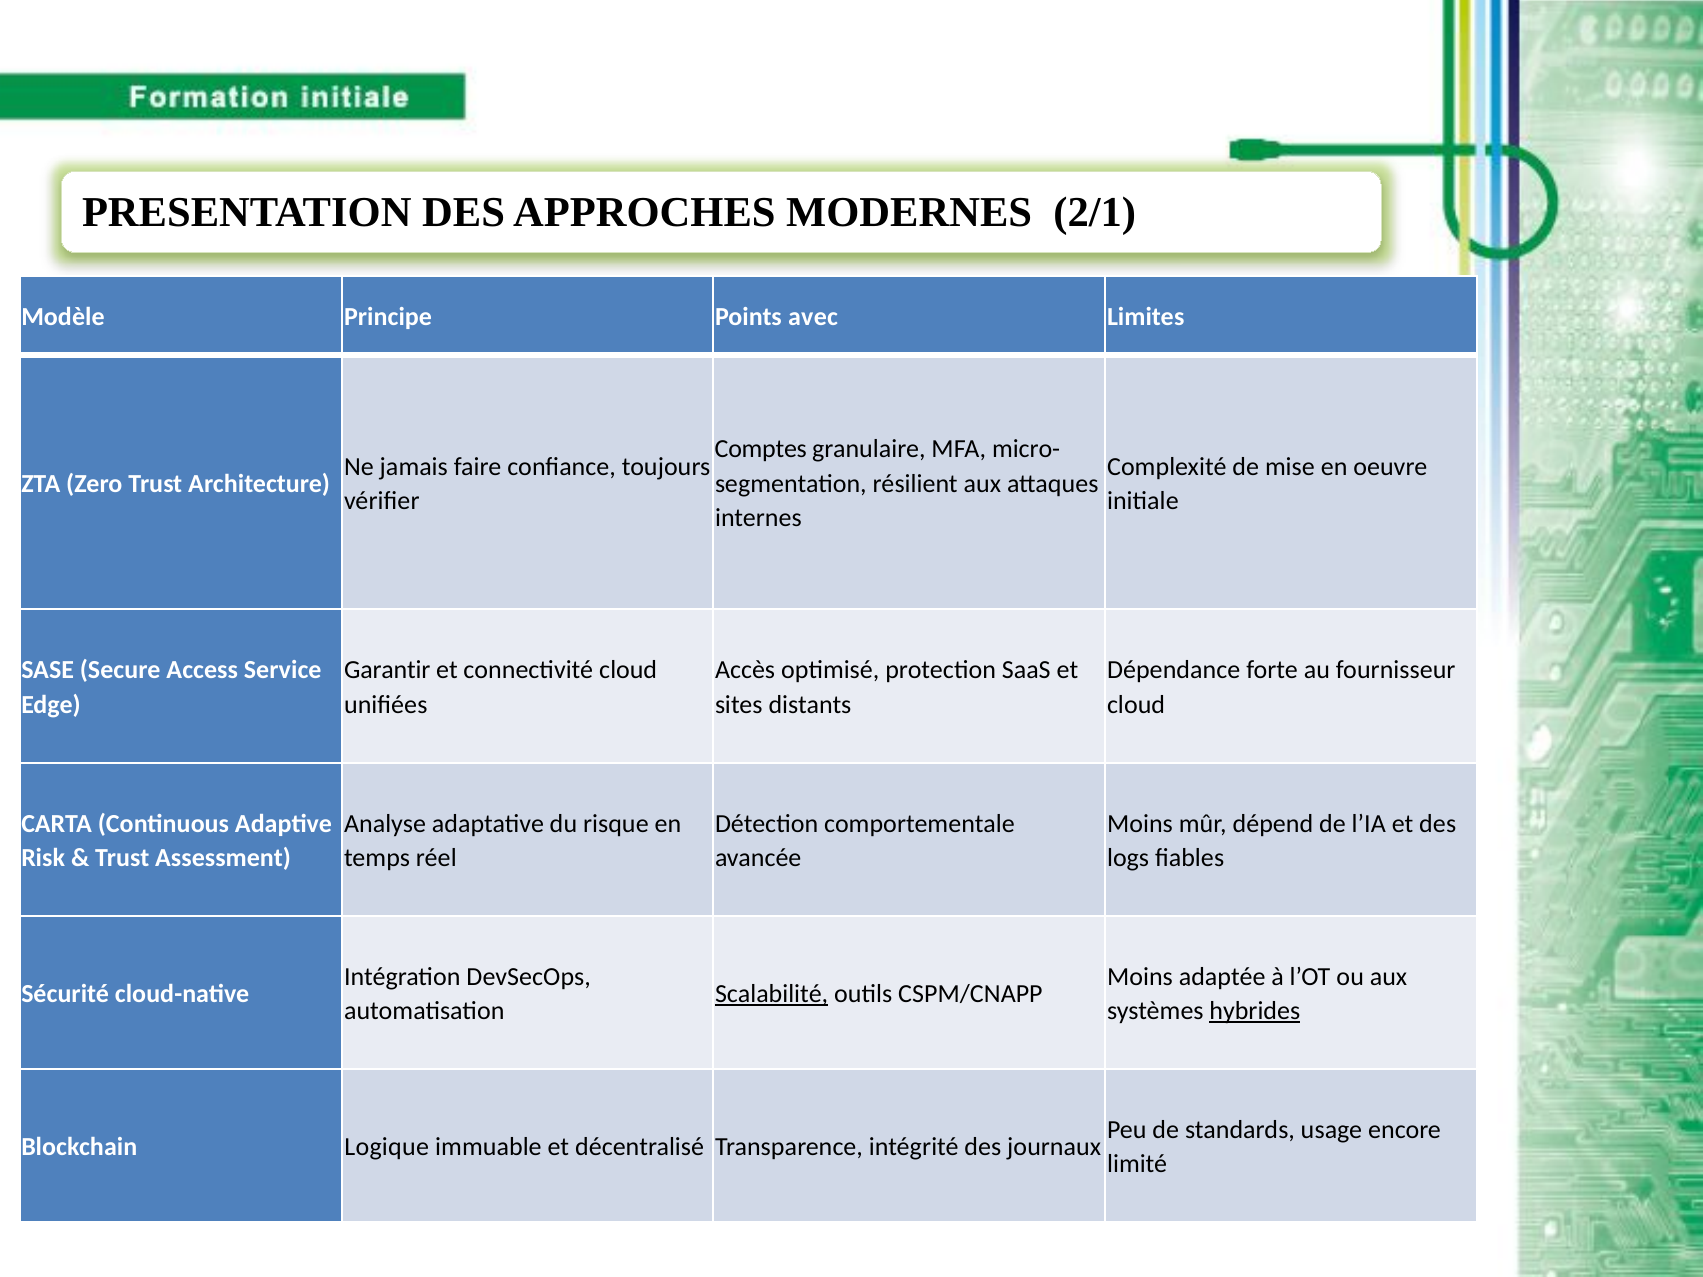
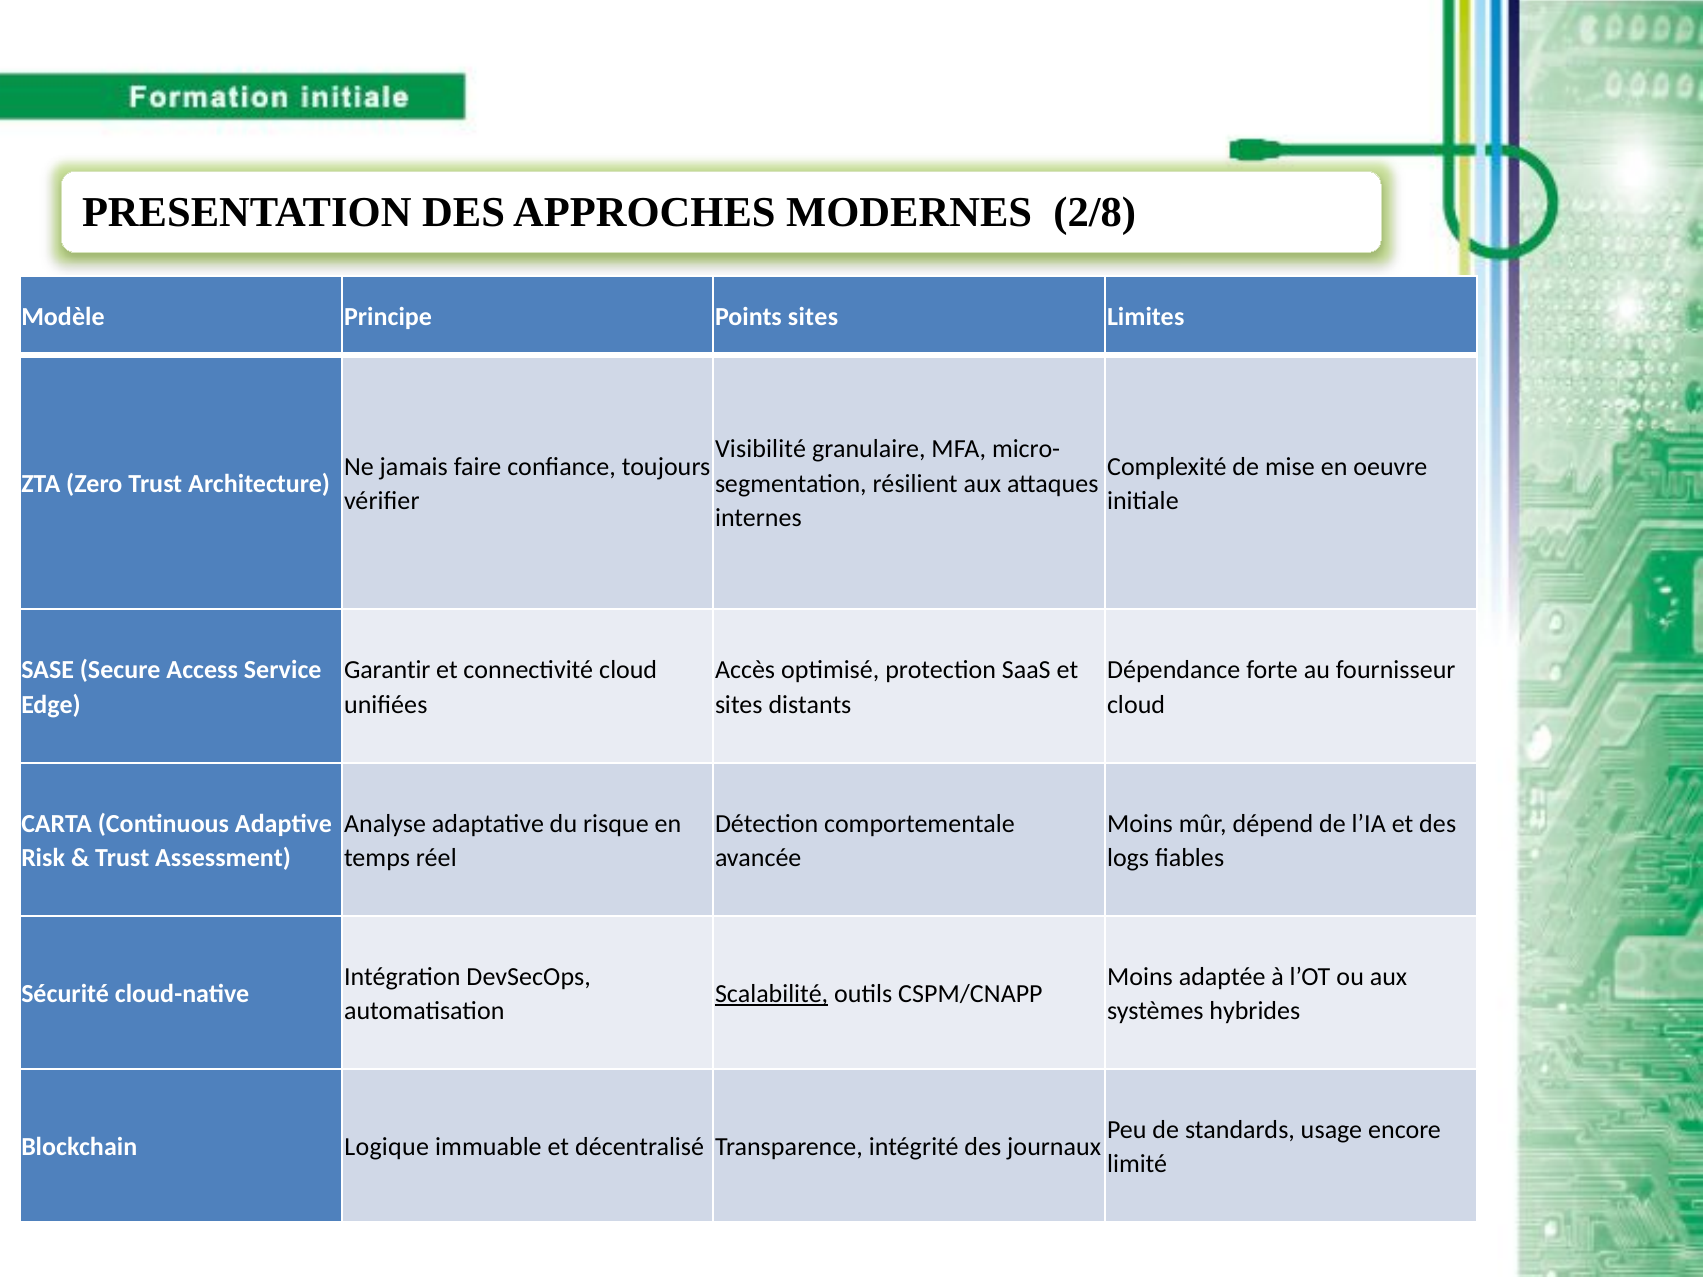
2/1: 2/1 -> 2/8 (1095, 212)
Points avec: avec -> sites (813, 317)
Comptes: Comptes -> Visibilité (761, 449)
hybrides underline: present -> none (1255, 1011)
